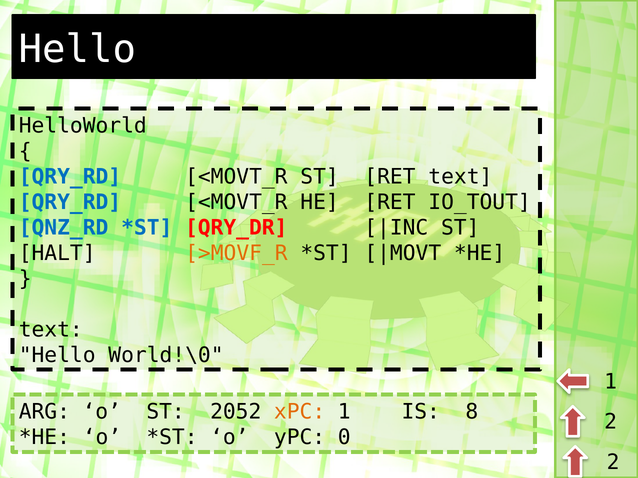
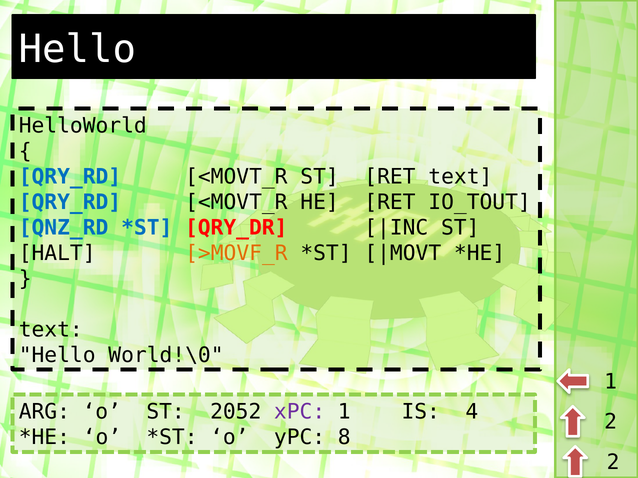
xPC colour: orange -> purple (300, 412)
8: 8 -> 4 (472, 412)
0: 0 -> 8 (344, 438)
